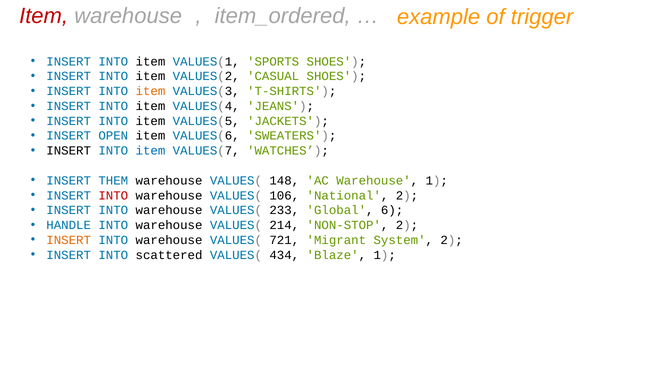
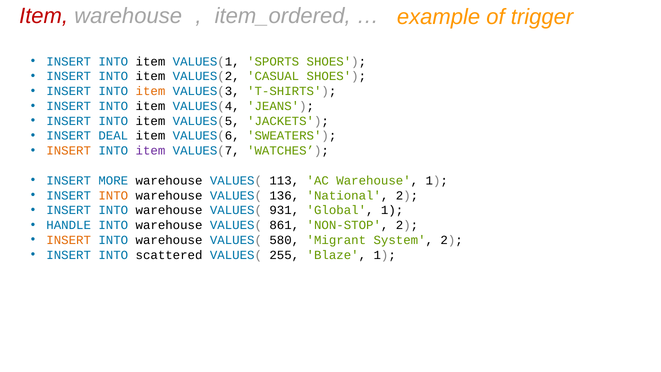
OPEN: OPEN -> DEAL (113, 136)
INSERT colour: black -> orange (69, 151)
item colour: blue -> purple (150, 151)
THEM: THEM -> MORE (113, 180)
148: 148 -> 113 (284, 180)
INTO colour: red -> orange (113, 195)
106: 106 -> 136 (284, 195)
233: 233 -> 931 (284, 210)
Global 6: 6 -> 1 (392, 210)
214: 214 -> 861 (284, 225)
721: 721 -> 580 (284, 240)
434: 434 -> 255 (284, 255)
